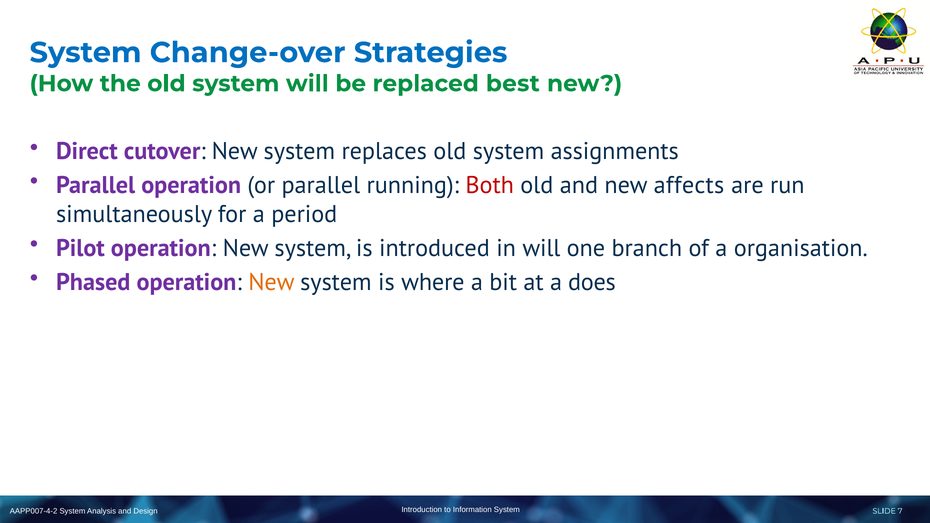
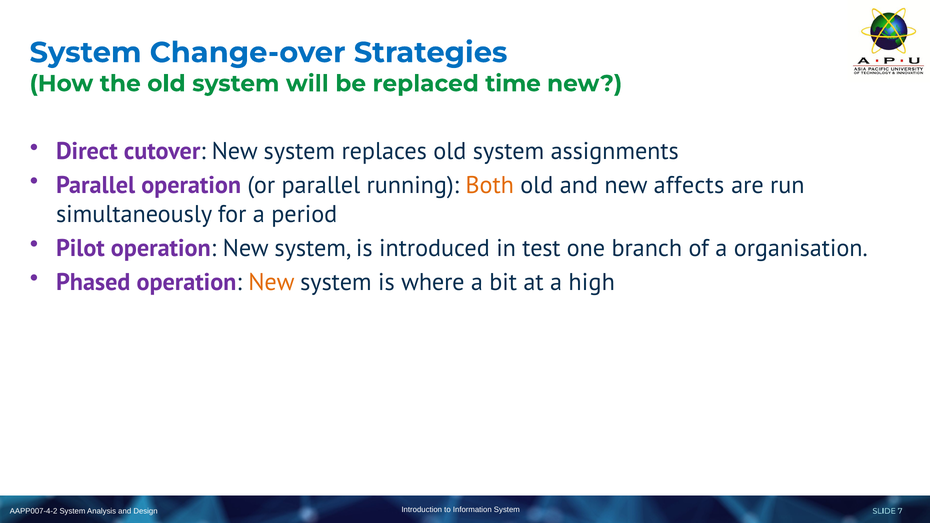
best: best -> time (513, 84)
Both colour: red -> orange (490, 185)
in will: will -> test (541, 248)
does: does -> high (592, 282)
